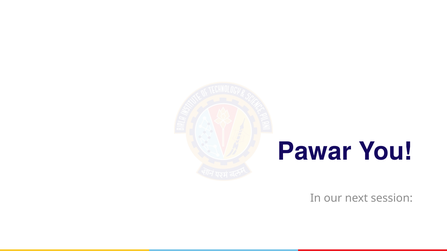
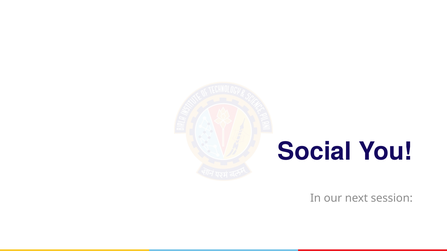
Pawar: Pawar -> Social (315, 152)
